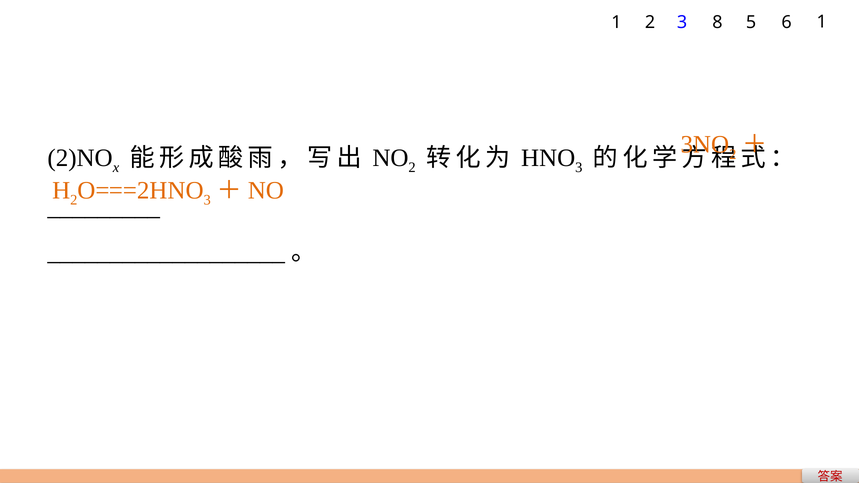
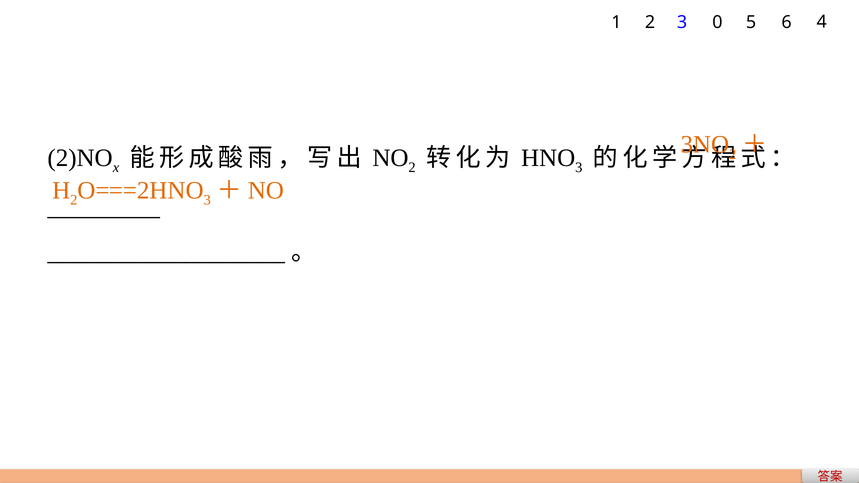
8: 8 -> 0 (717, 22)
6 1: 1 -> 4 (822, 22)
